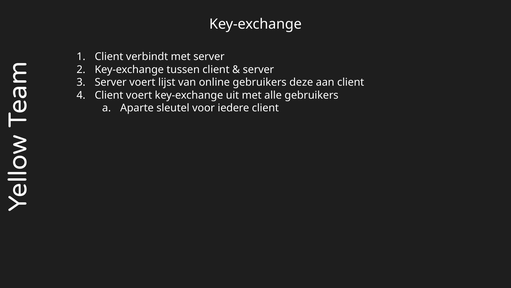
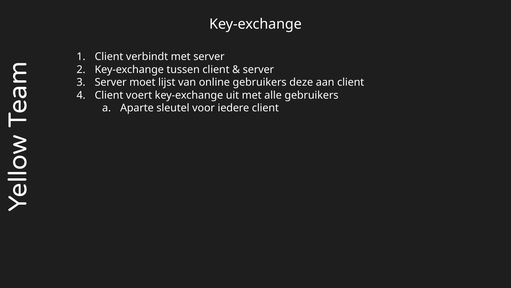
Server voert: voert -> moet (142, 82)
